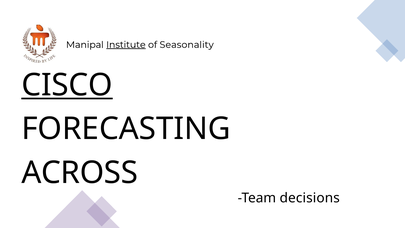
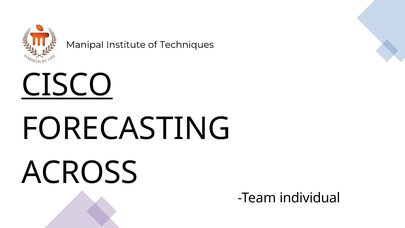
Institute underline: present -> none (126, 45)
Seasonality: Seasonality -> Techniques (187, 45)
decisions: decisions -> individual (310, 198)
